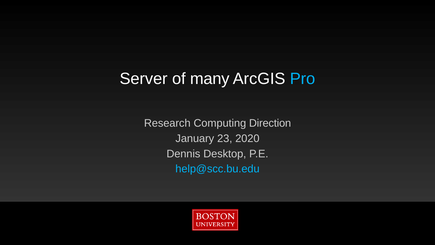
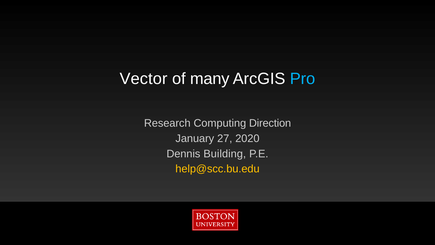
Server: Server -> Vector (144, 79)
23: 23 -> 27 (225, 138)
Desktop: Desktop -> Building (225, 154)
help@scc.bu.edu colour: light blue -> yellow (218, 169)
